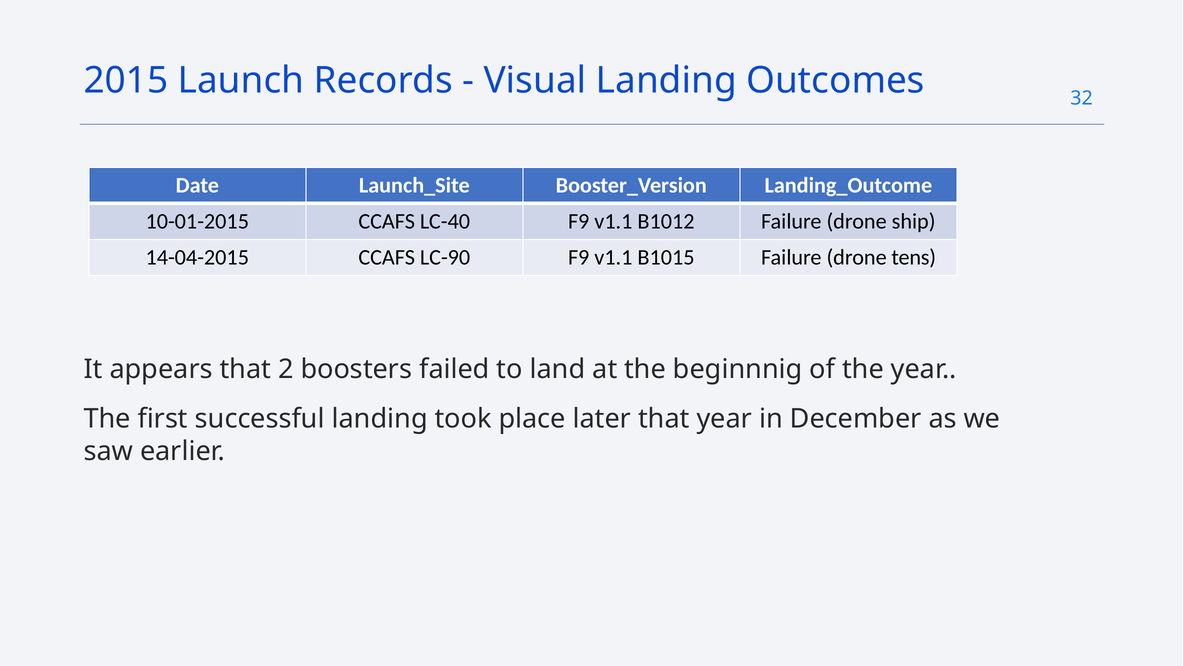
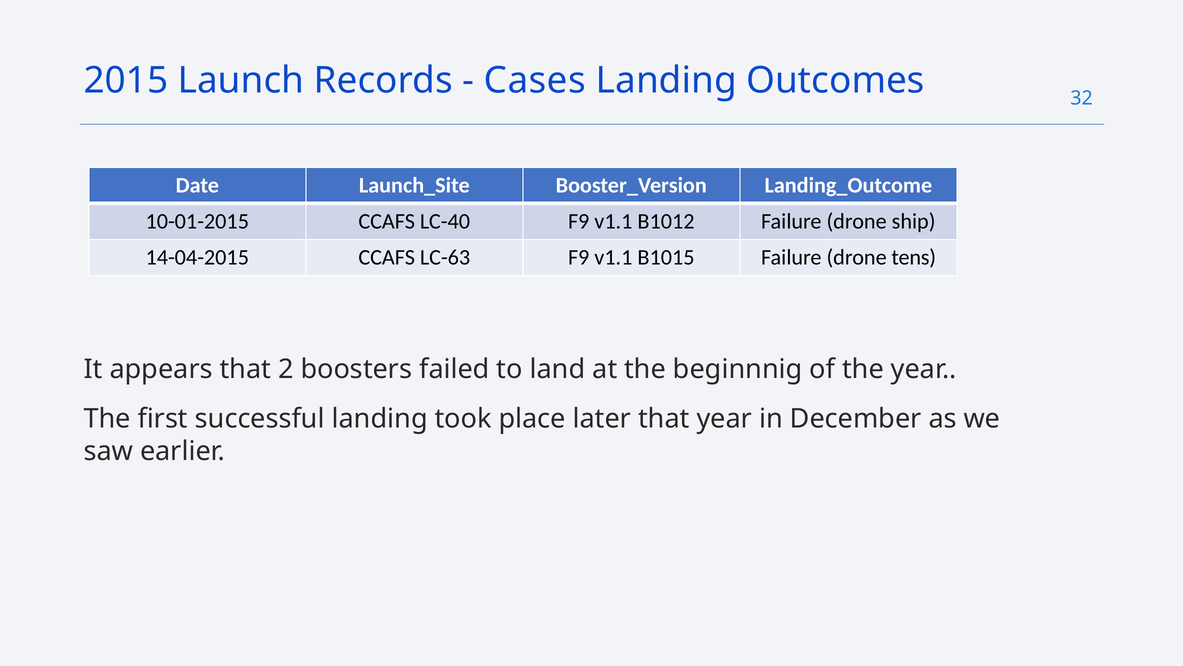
Visual: Visual -> Cases (535, 81)
LC-90: LC-90 -> LC-63 (445, 258)
